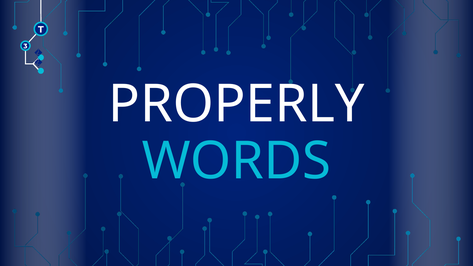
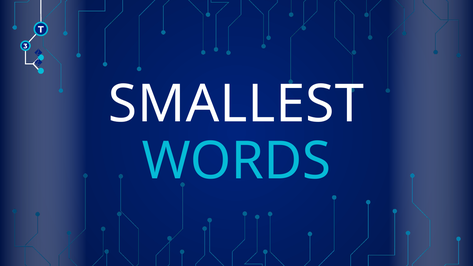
PROPERLY: PROPERLY -> SMALLEST (236, 104)
